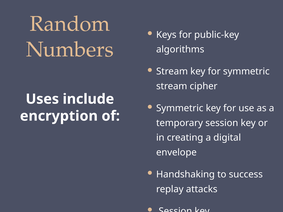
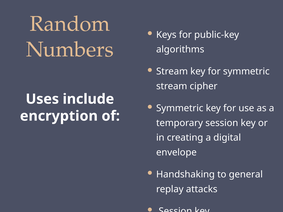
success: success -> general (246, 175)
